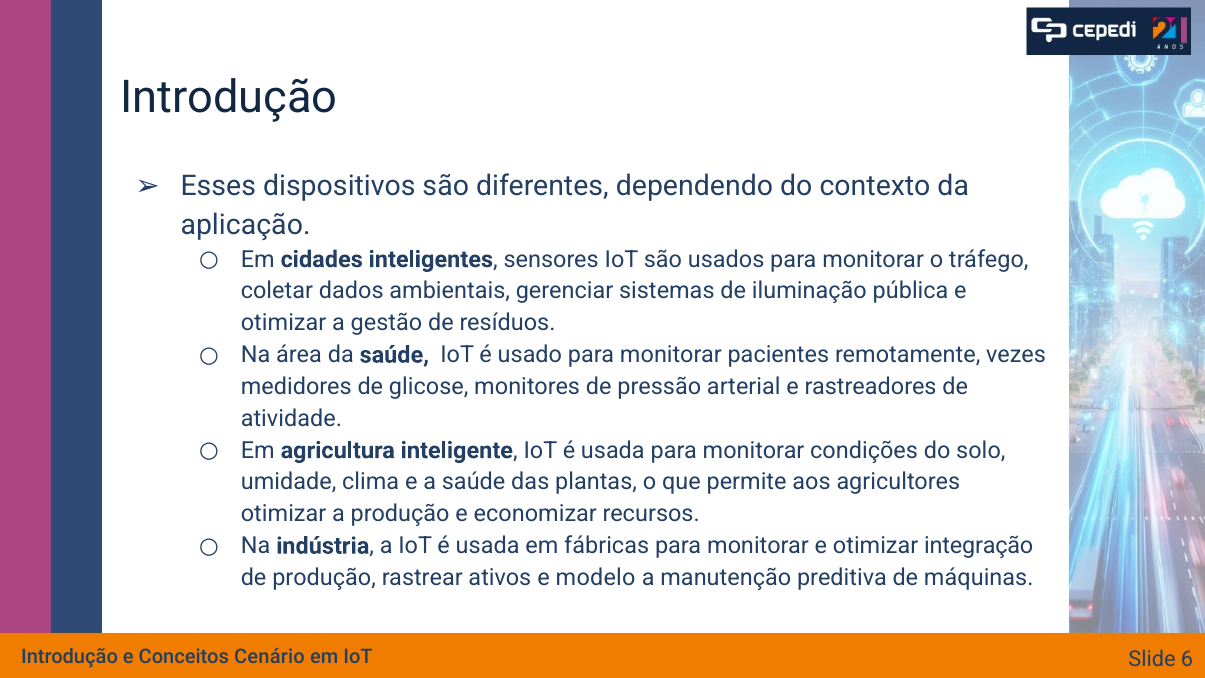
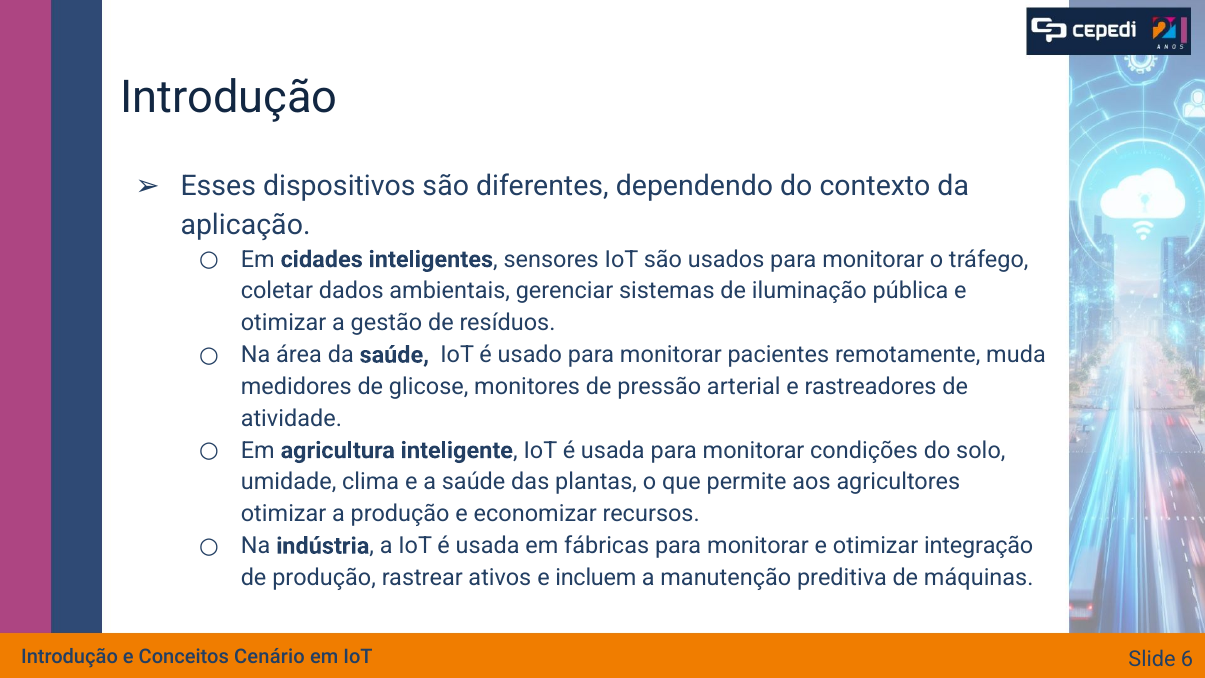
vezes: vezes -> muda (1016, 355)
modelo: modelo -> incluem (596, 578)
